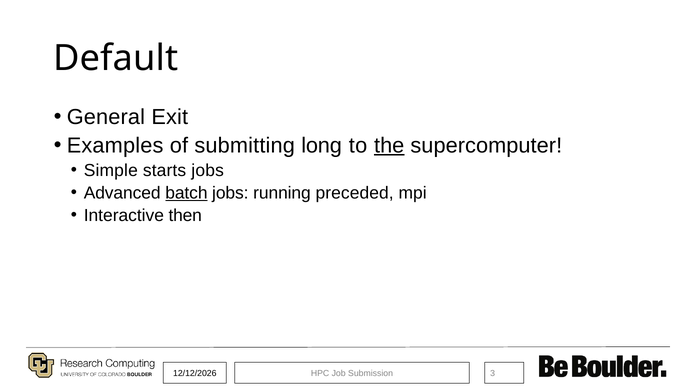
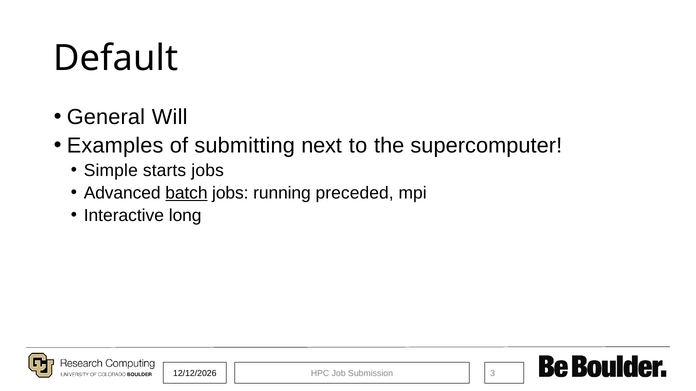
Exit: Exit -> Will (170, 117)
long: long -> next (322, 146)
the underline: present -> none (389, 146)
then: then -> long (185, 216)
